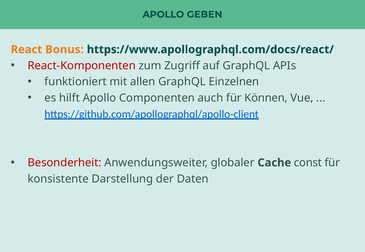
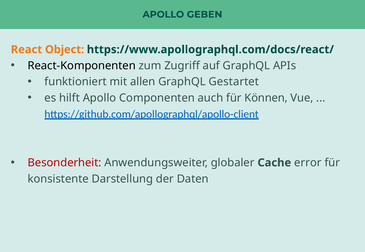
Bonus: Bonus -> Object (65, 50)
React-Komponenten colour: red -> black (82, 66)
Einzelnen: Einzelnen -> Gestartet (234, 82)
const: const -> error (308, 163)
